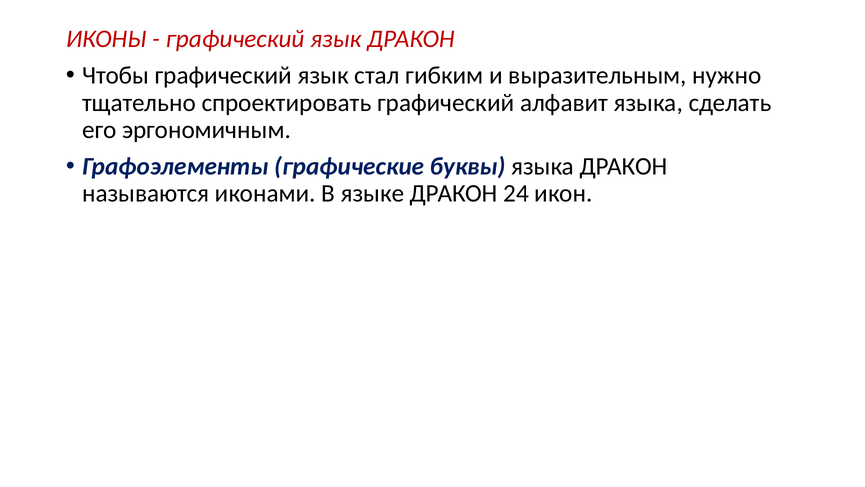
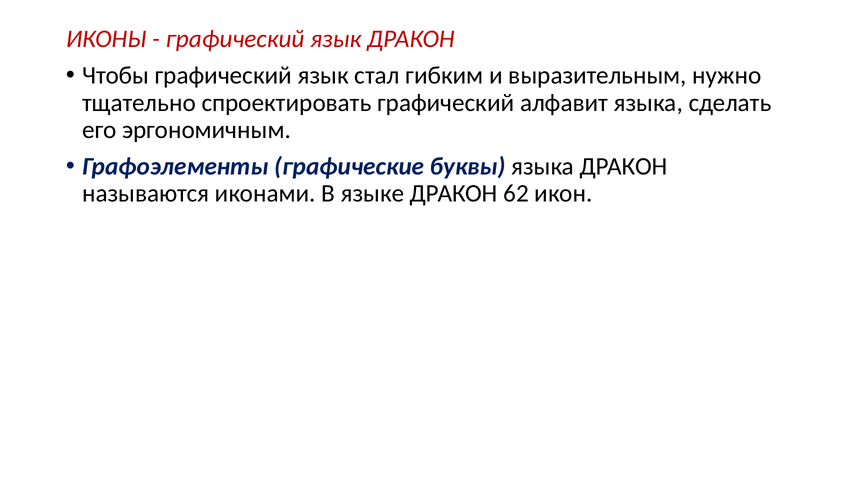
24: 24 -> 62 (516, 193)
